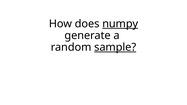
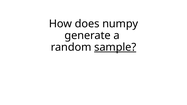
numpy underline: present -> none (120, 24)
